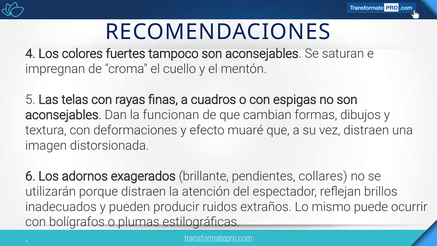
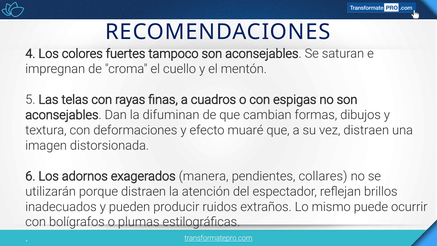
funcionan: funcionan -> difuminan (171, 115)
brillante: brillante -> manera (204, 176)
